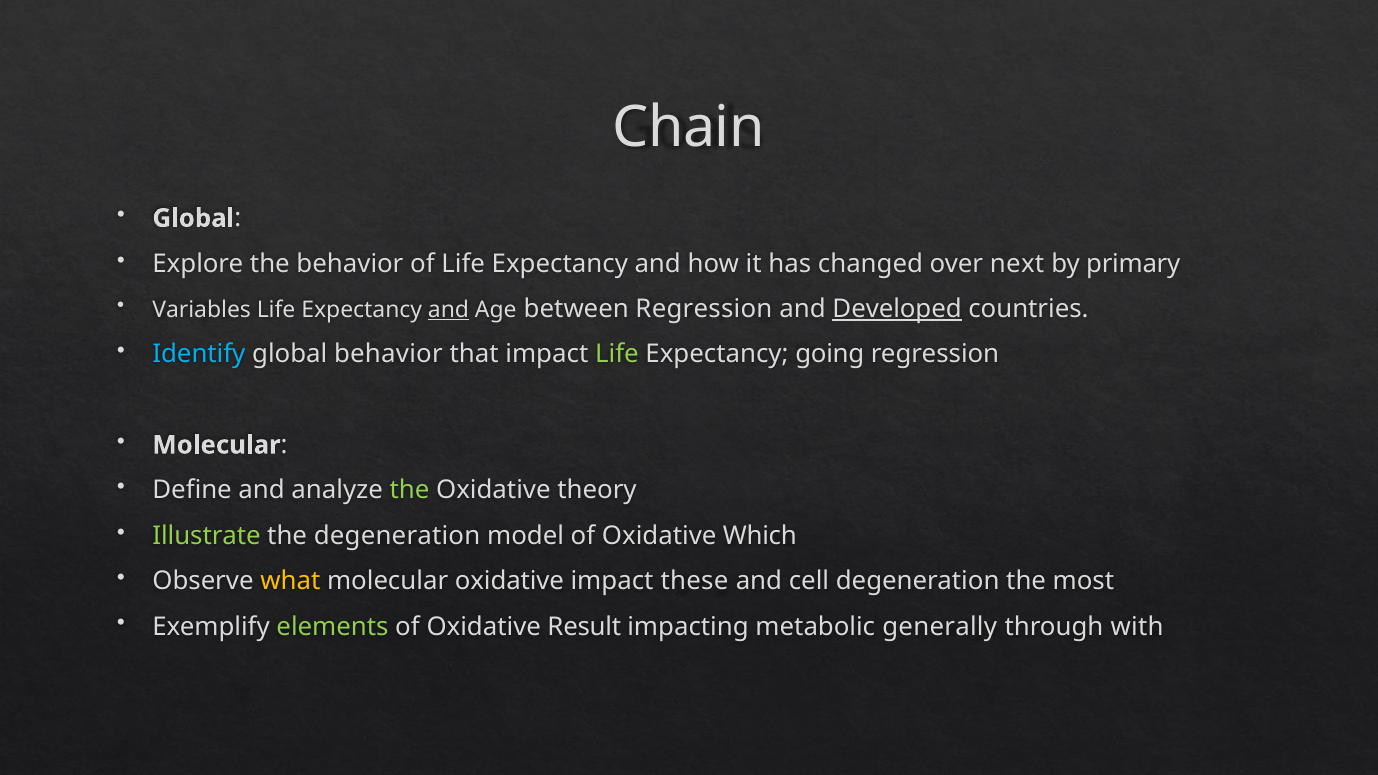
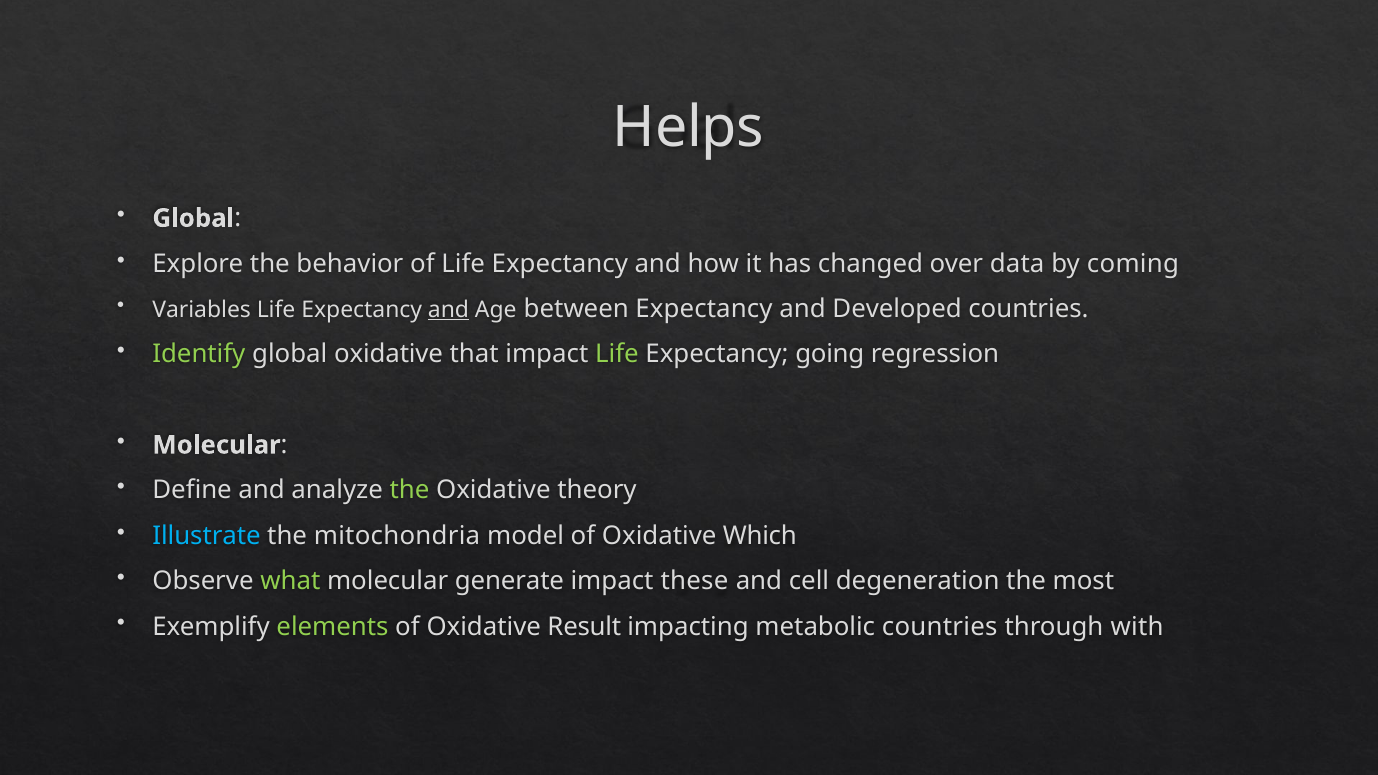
Chain: Chain -> Helps (689, 128)
next: next -> data (1017, 264)
primary: primary -> coming (1133, 264)
between Regression: Regression -> Expectancy (704, 309)
Developed underline: present -> none (897, 309)
Identify colour: light blue -> light green (199, 354)
global behavior: behavior -> oxidative (389, 354)
Illustrate colour: light green -> light blue (207, 536)
the degeneration: degeneration -> mitochondria (397, 536)
what colour: yellow -> light green (290, 581)
molecular oxidative: oxidative -> generate (509, 581)
metabolic generally: generally -> countries (940, 627)
